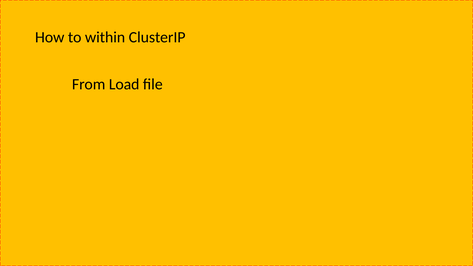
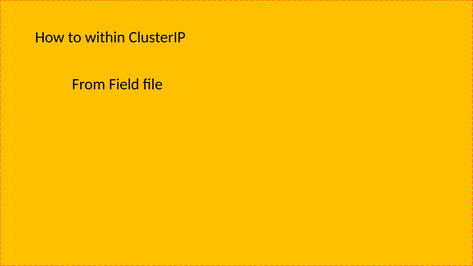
Load: Load -> Field (124, 84)
